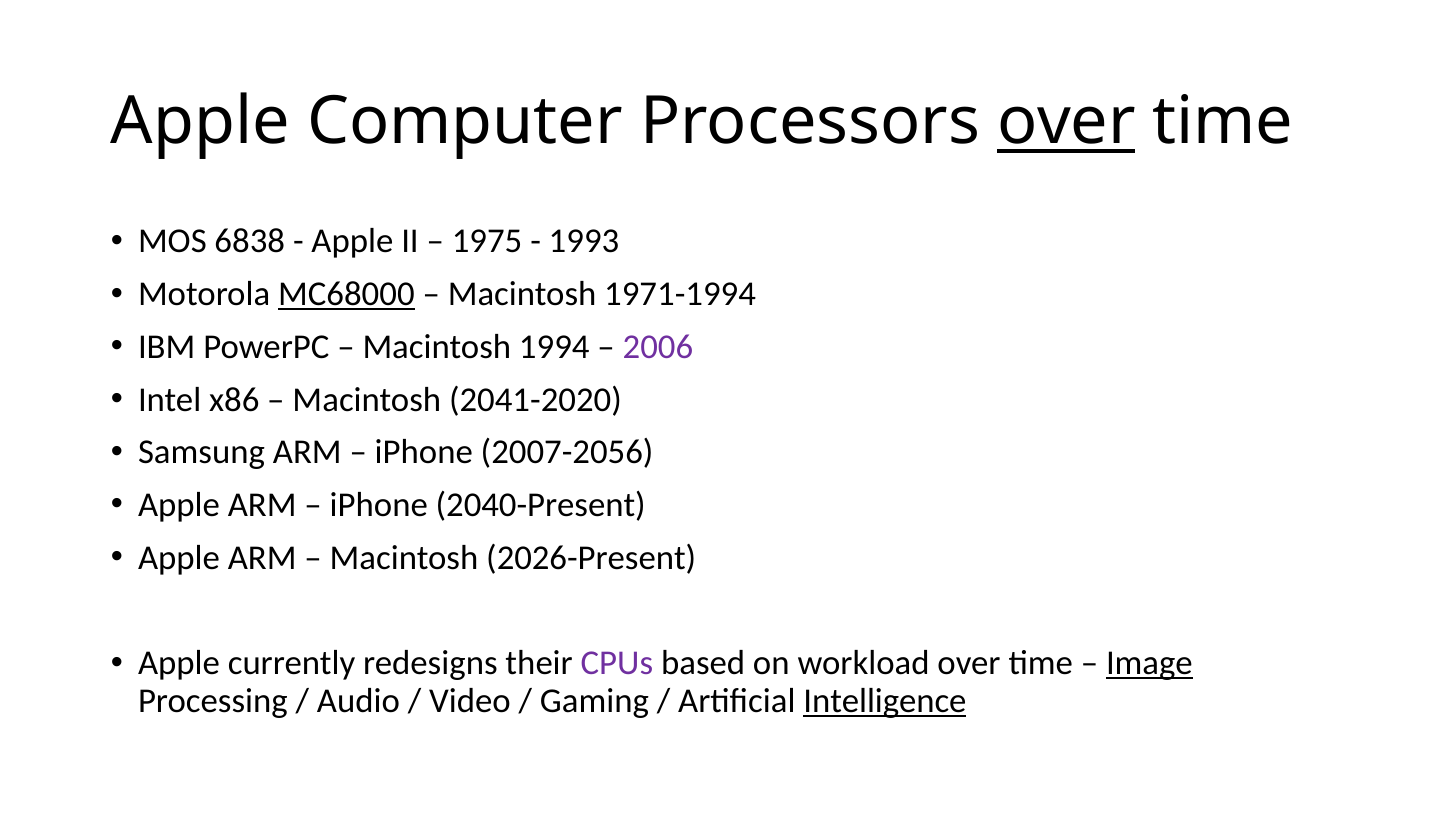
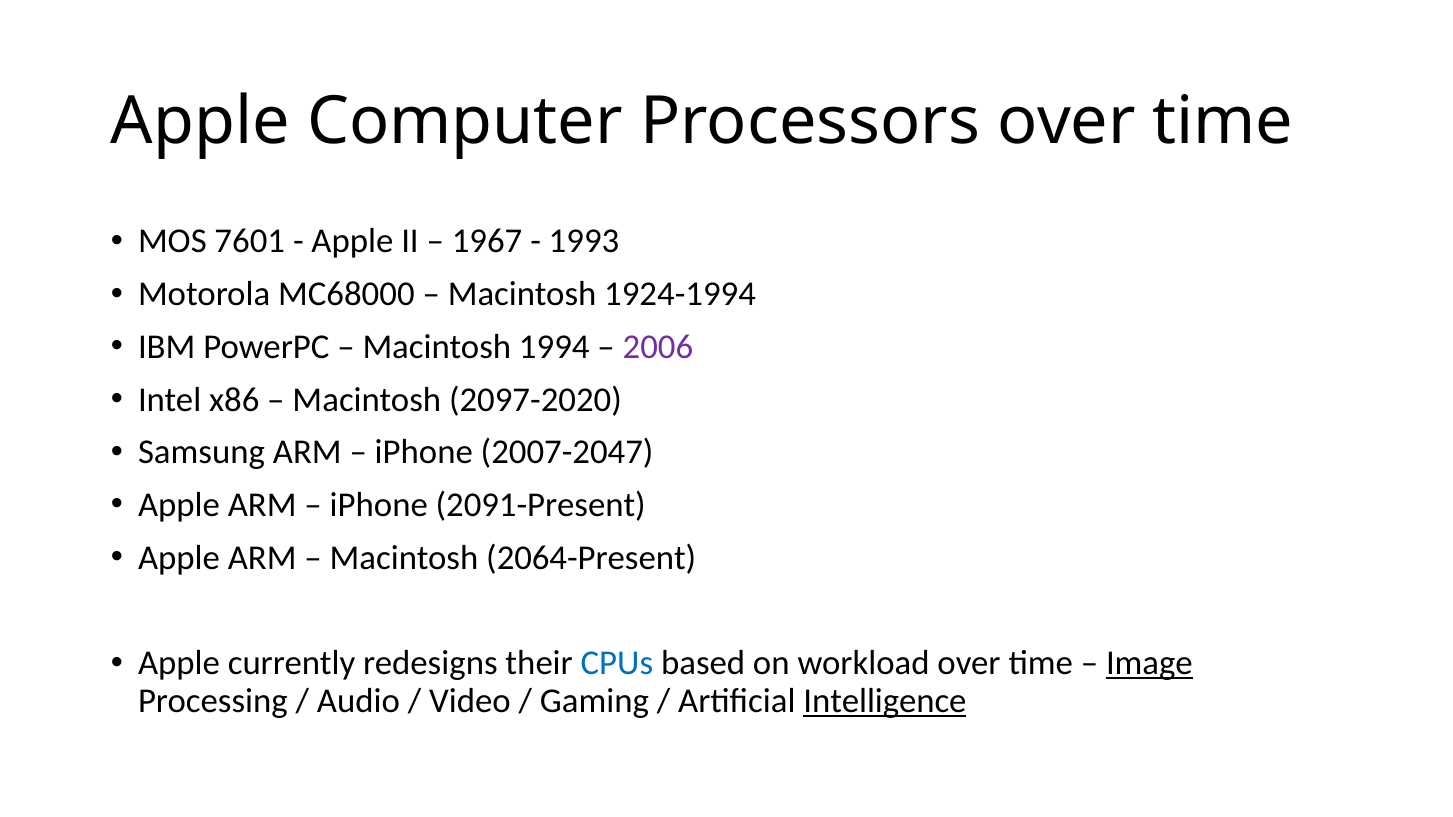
over underline: present -> none (1066, 122)
6838: 6838 -> 7601 (250, 242)
1975: 1975 -> 1967 (487, 242)
MC68000 underline: present -> none (346, 294)
1971-1994: 1971-1994 -> 1924-1994 (680, 294)
2041-2020: 2041-2020 -> 2097-2020 (535, 400)
2007-2056: 2007-2056 -> 2007-2047 (567, 453)
2040-Present: 2040-Present -> 2091-Present (541, 505)
2026-Present: 2026-Present -> 2064-Present (591, 558)
CPUs colour: purple -> blue (617, 663)
